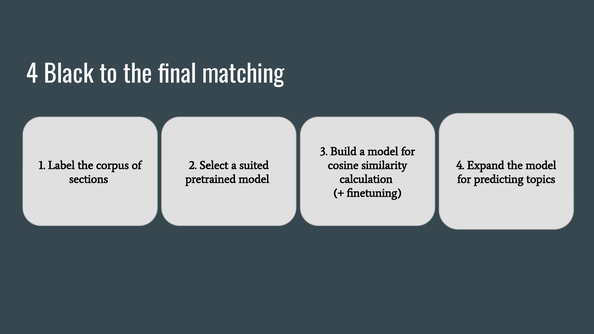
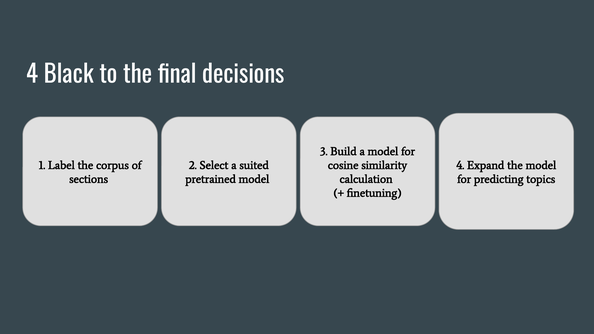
matching: matching -> decisions (243, 75)
